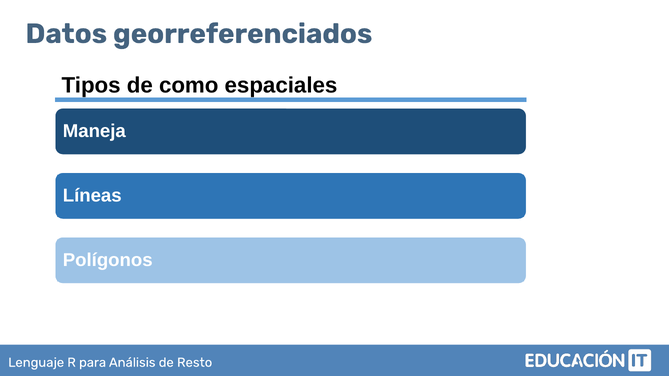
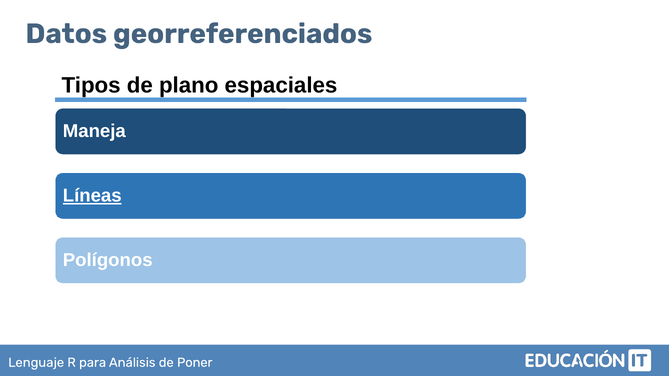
como: como -> plano (189, 85)
Líneas underline: none -> present (92, 196)
Resto: Resto -> Poner (195, 363)
